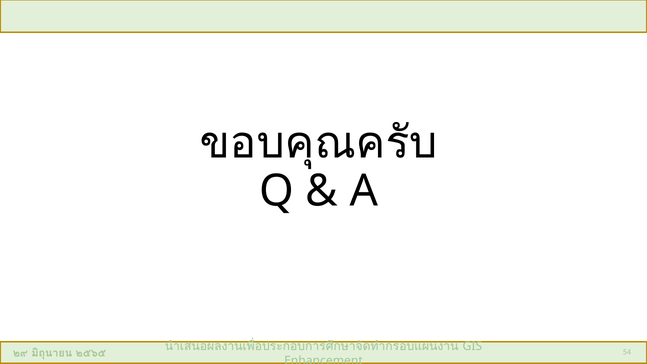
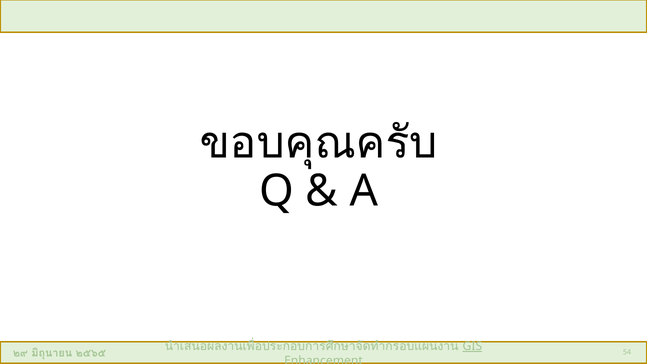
GIS underline: none -> present (472, 346)
